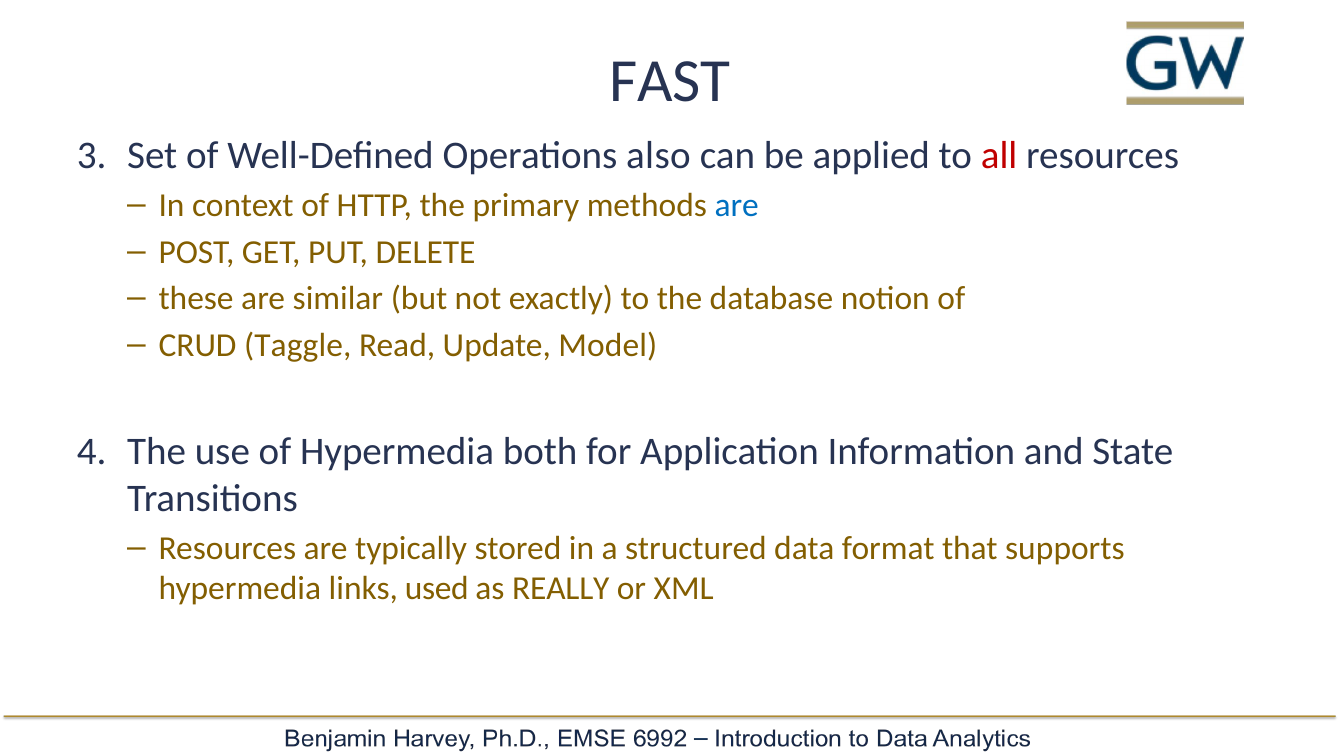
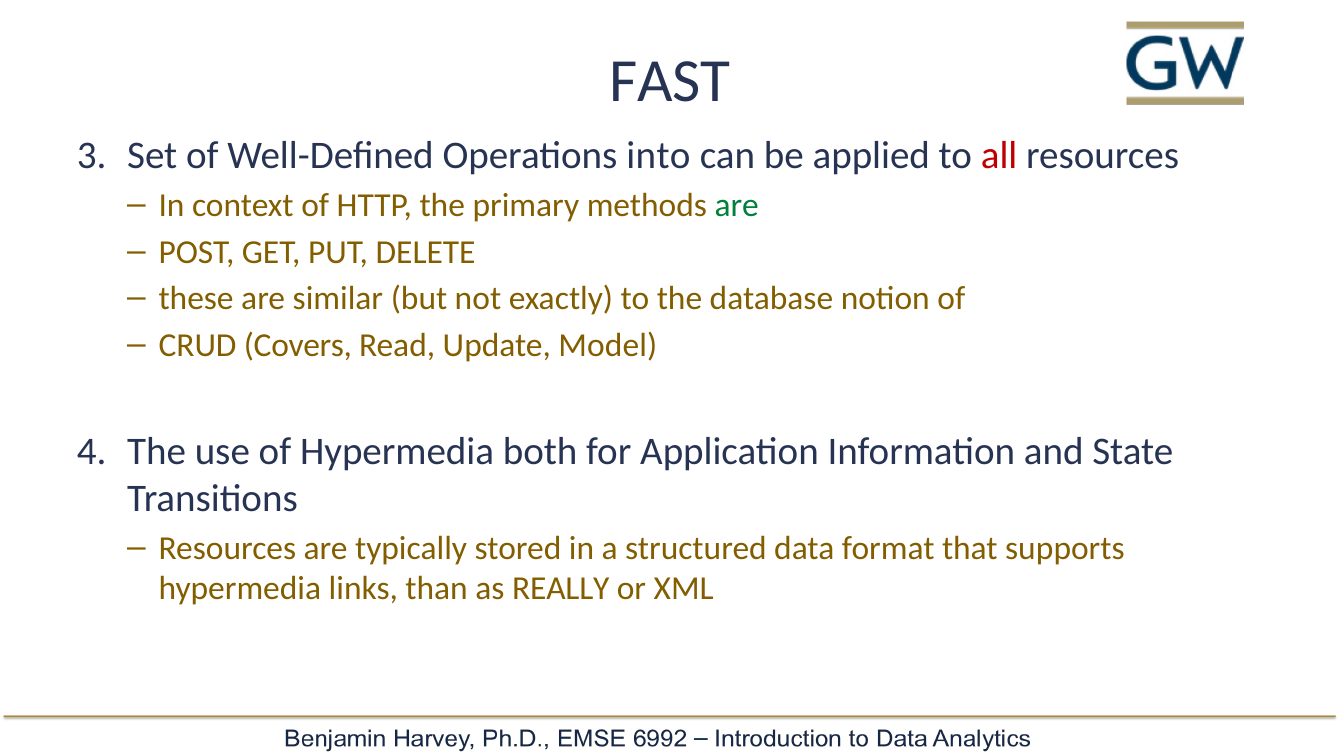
also: also -> into (658, 155)
are colour: blue -> green (737, 205)
Taggle: Taggle -> Covers (298, 346)
used: used -> than (437, 589)
